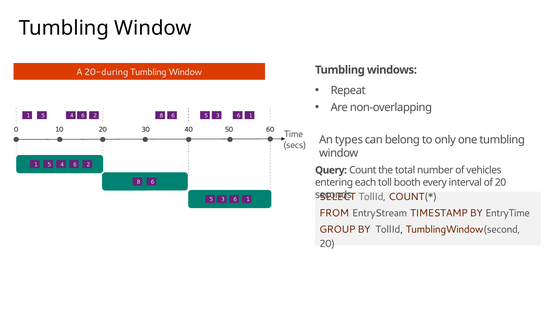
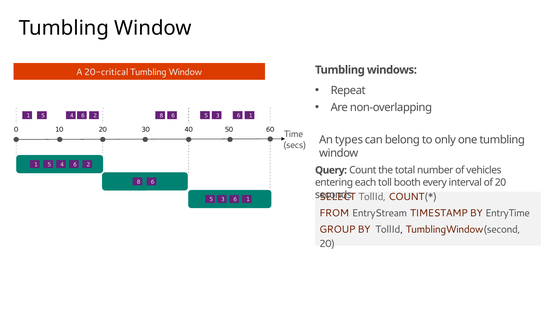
20-during: 20-during -> 20-critical (106, 72)
